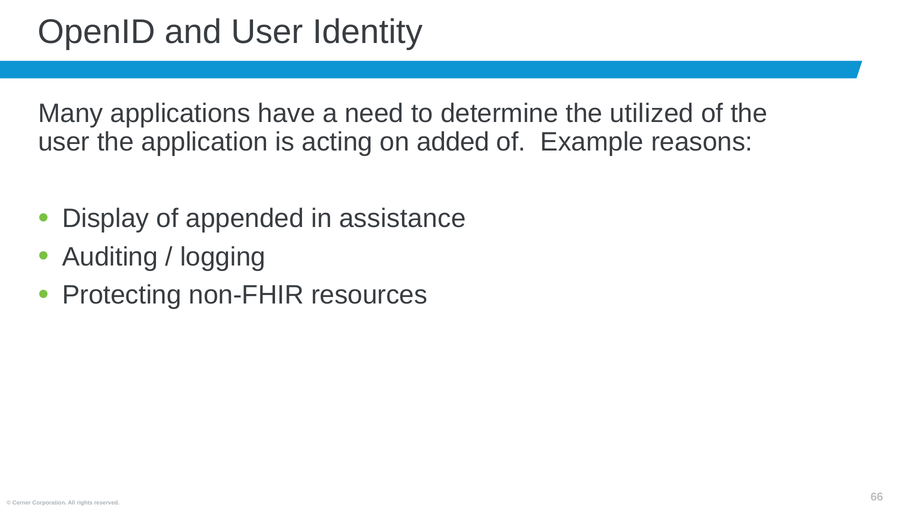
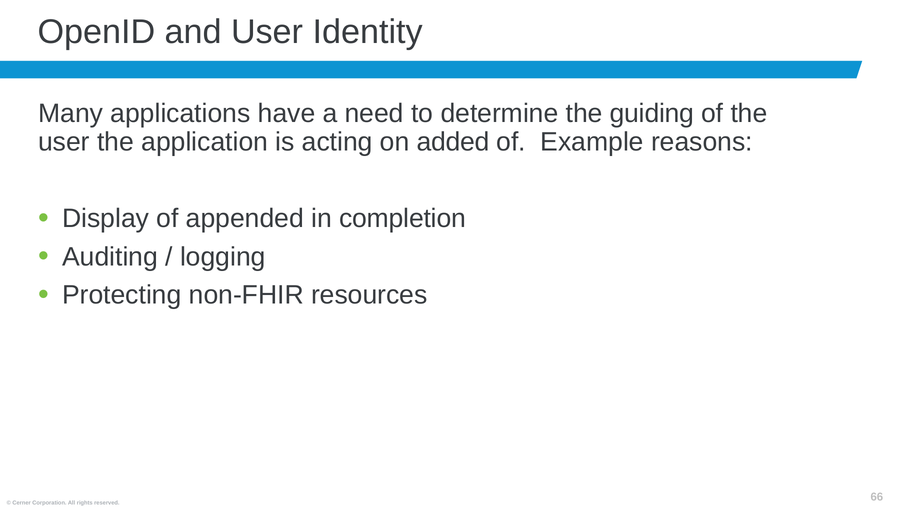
utilized: utilized -> guiding (652, 113)
assistance: assistance -> completion (403, 218)
